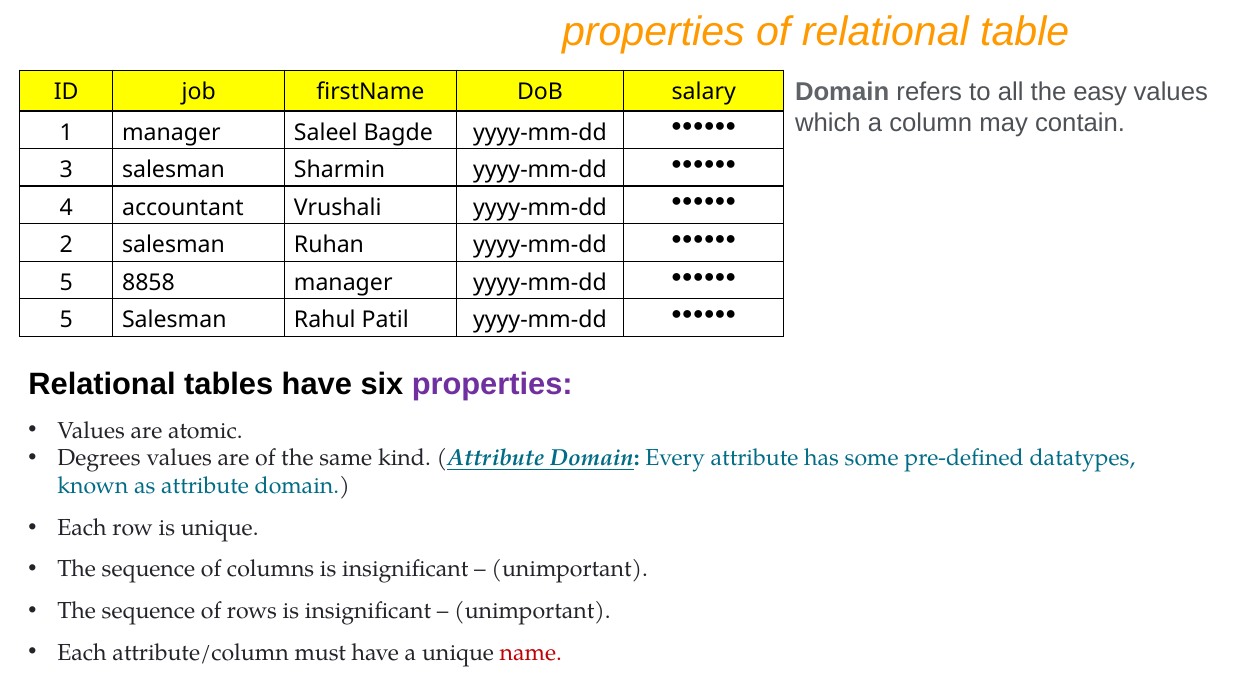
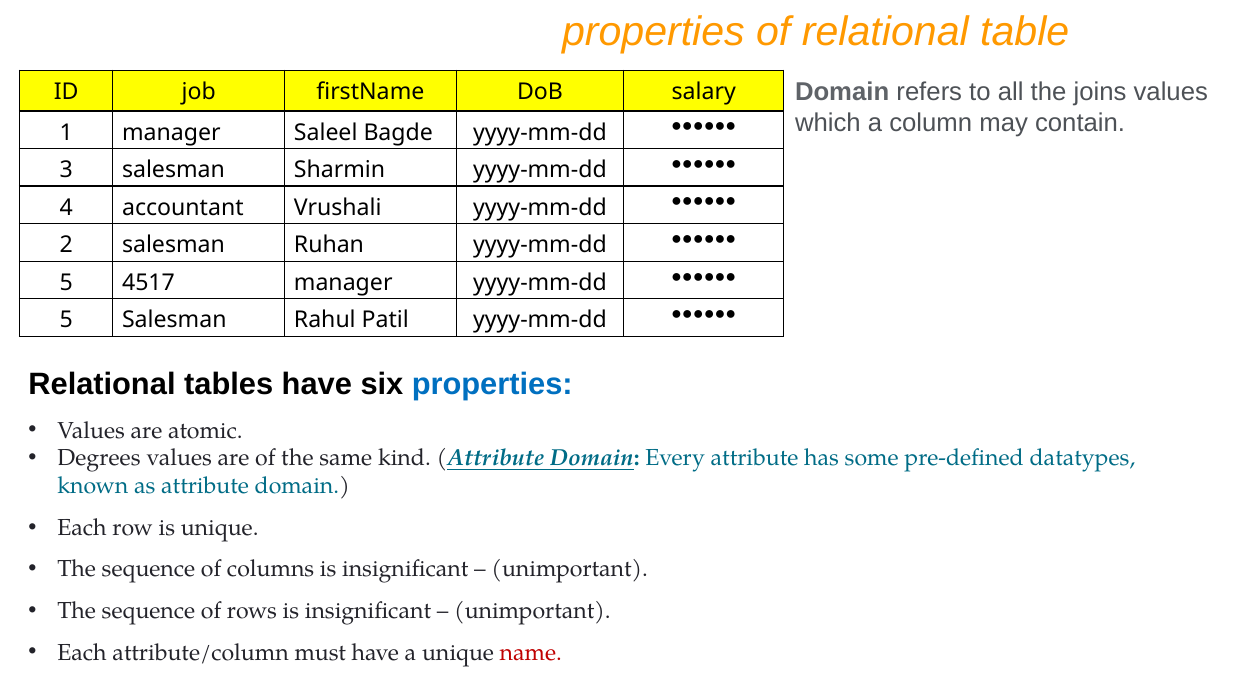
easy: easy -> joins (1100, 92)
8858: 8858 -> 4517 (149, 283)
properties colour: purple -> blue (492, 385)
